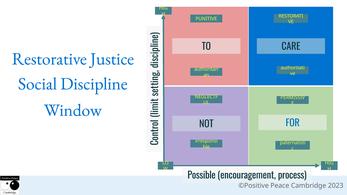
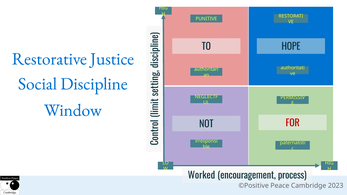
CARE: CARE -> HOPE (291, 47)
FOR colour: blue -> red (293, 123)
Possible: Possible -> Worked (201, 176)
